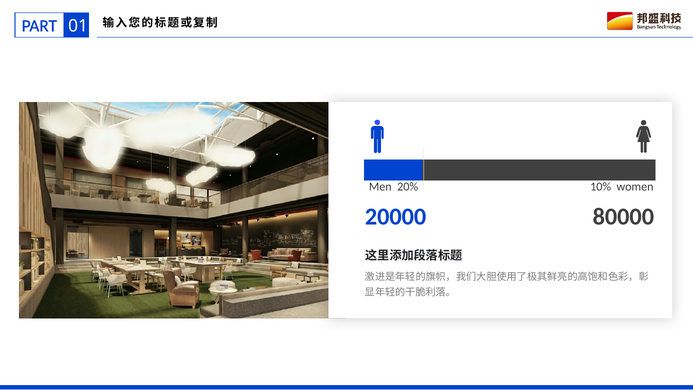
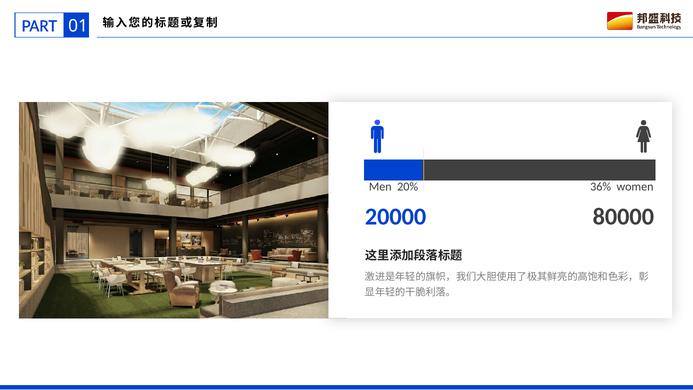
10%: 10% -> 36% (601, 187)
